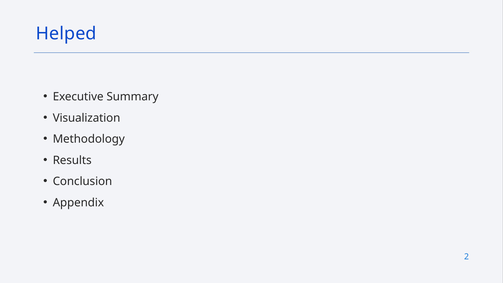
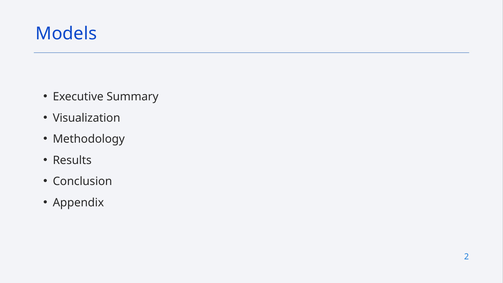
Helped: Helped -> Models (66, 34)
